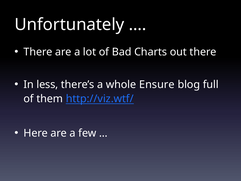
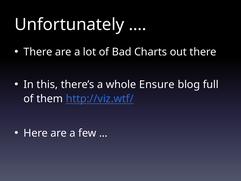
less: less -> this (47, 84)
